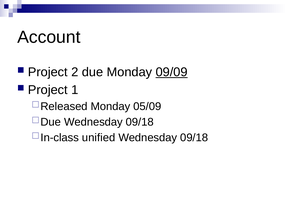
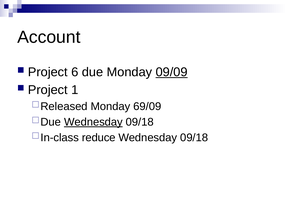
2: 2 -> 6 (75, 72)
05/09: 05/09 -> 69/09 (147, 107)
Wednesday underline: none -> present (93, 122)
unified: unified -> reduce (99, 138)
